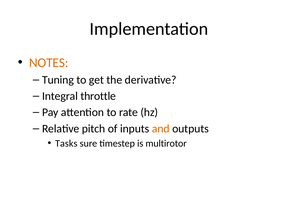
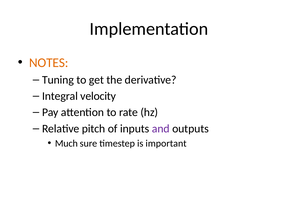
throttle: throttle -> velocity (98, 96)
and colour: orange -> purple (161, 128)
Tasks: Tasks -> Much (66, 143)
multirotor: multirotor -> important (166, 143)
